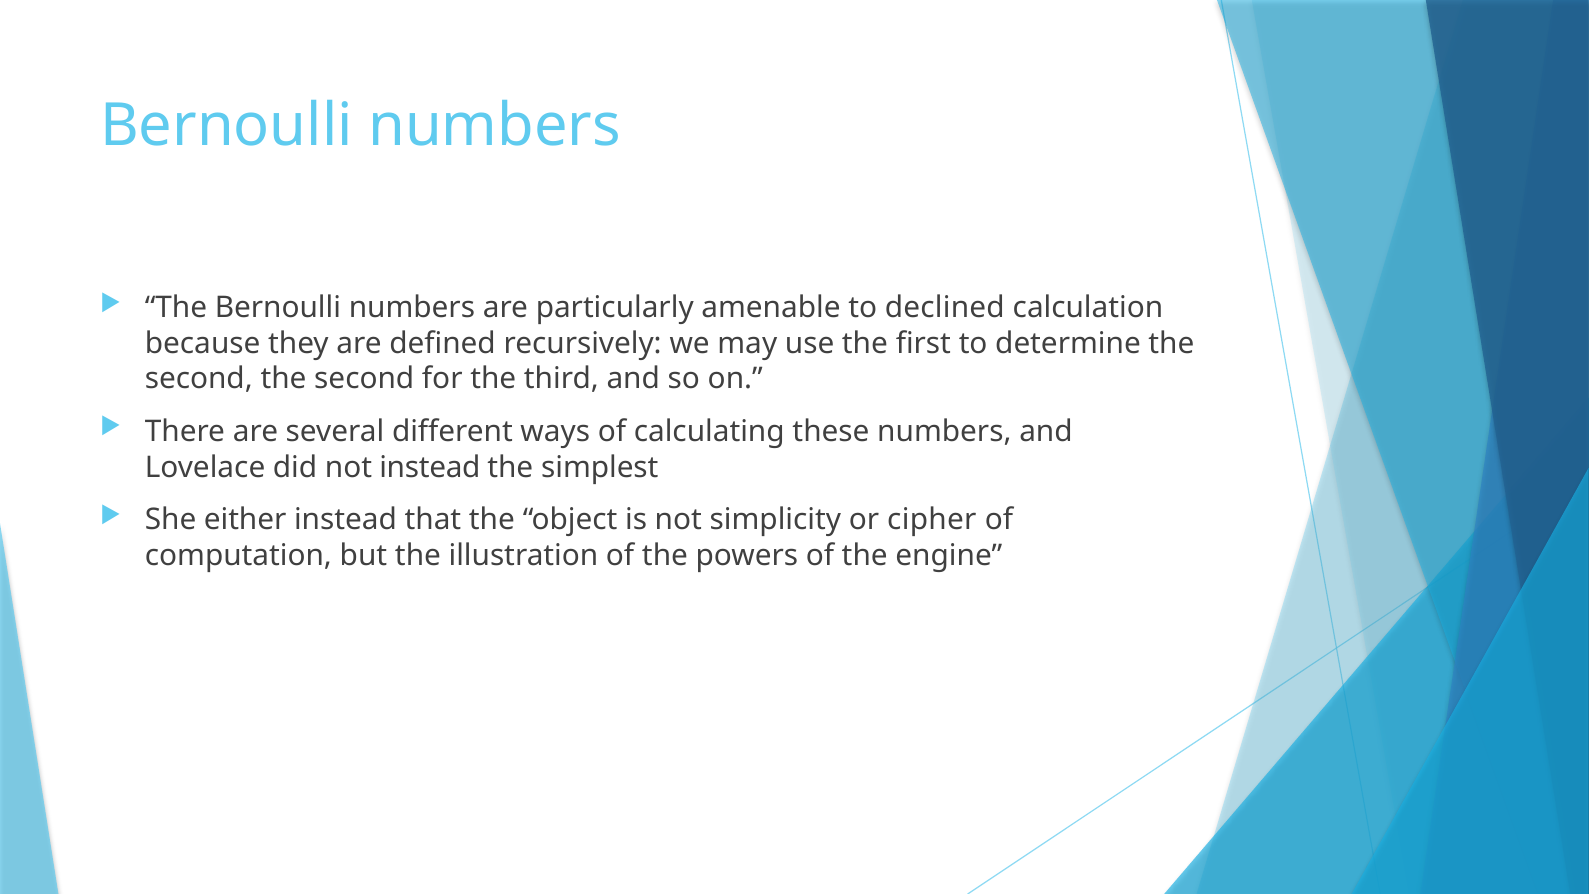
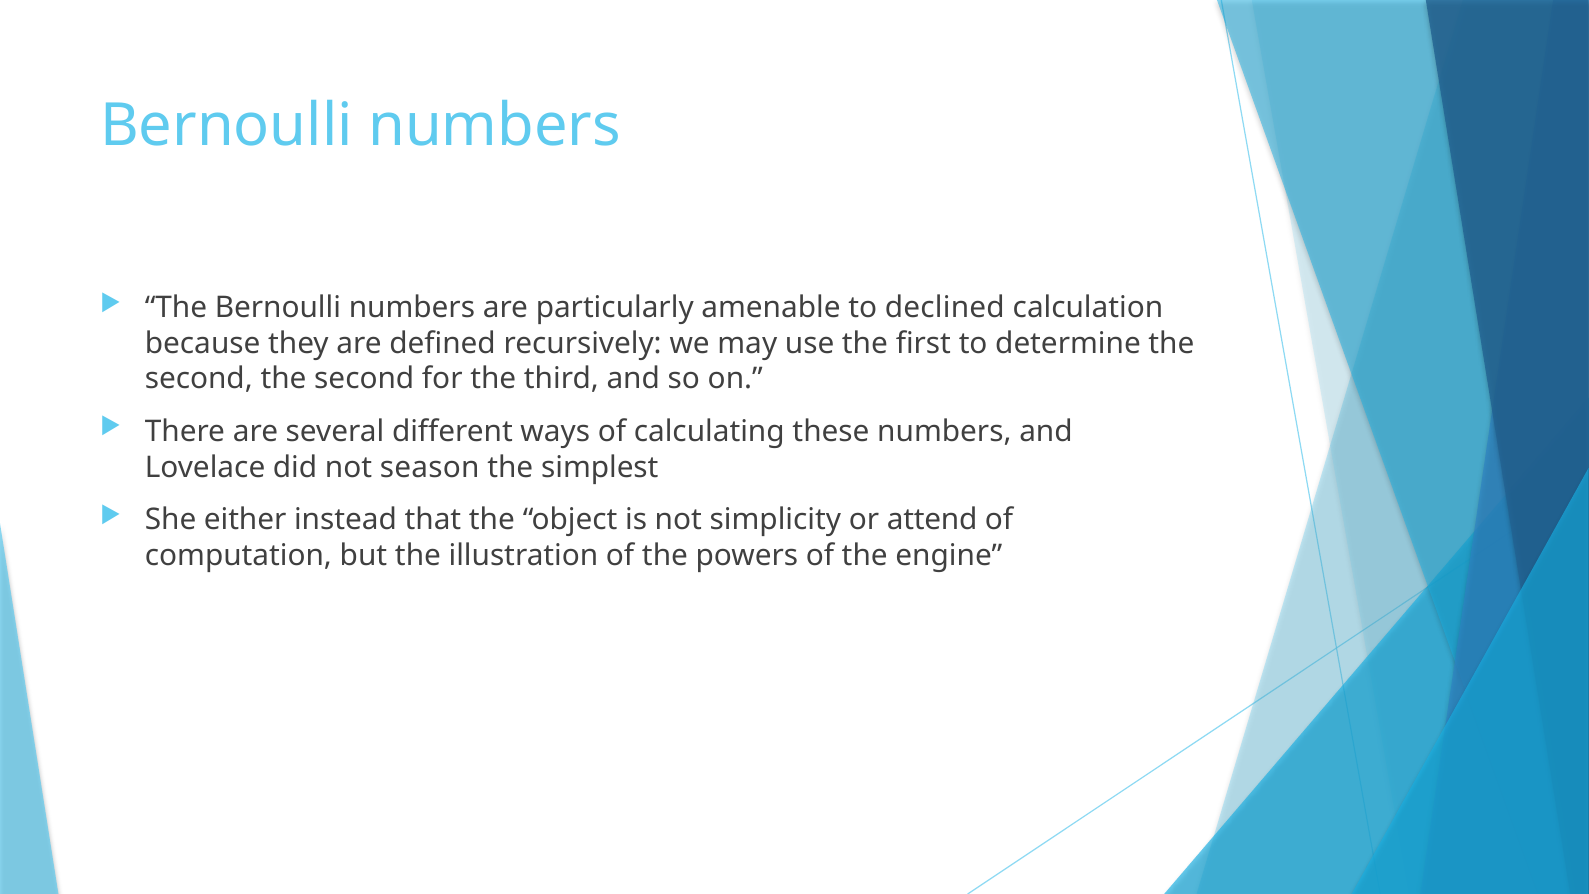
not instead: instead -> season (430, 467)
cipher: cipher -> attend (932, 519)
